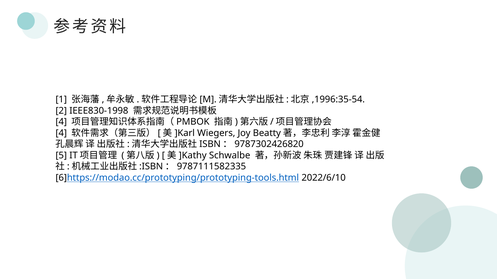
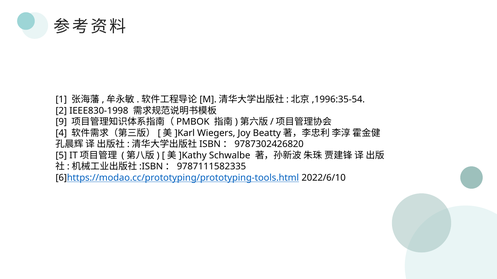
4: 4 -> 9 (61, 122)
